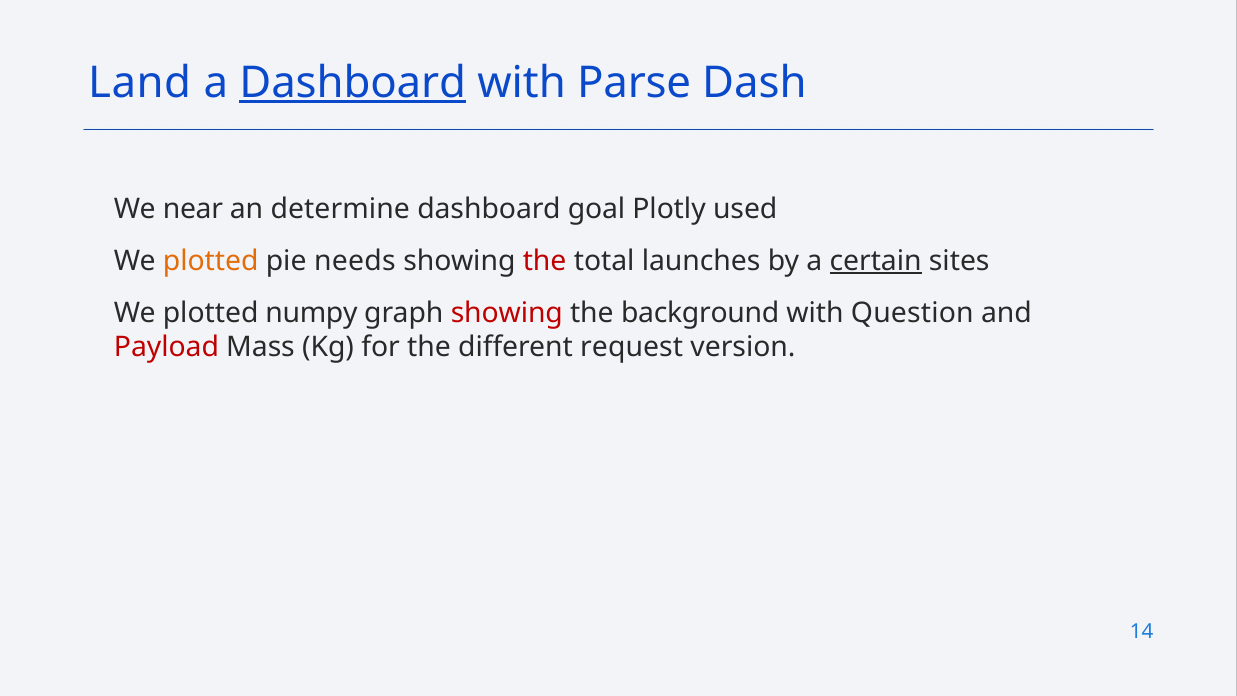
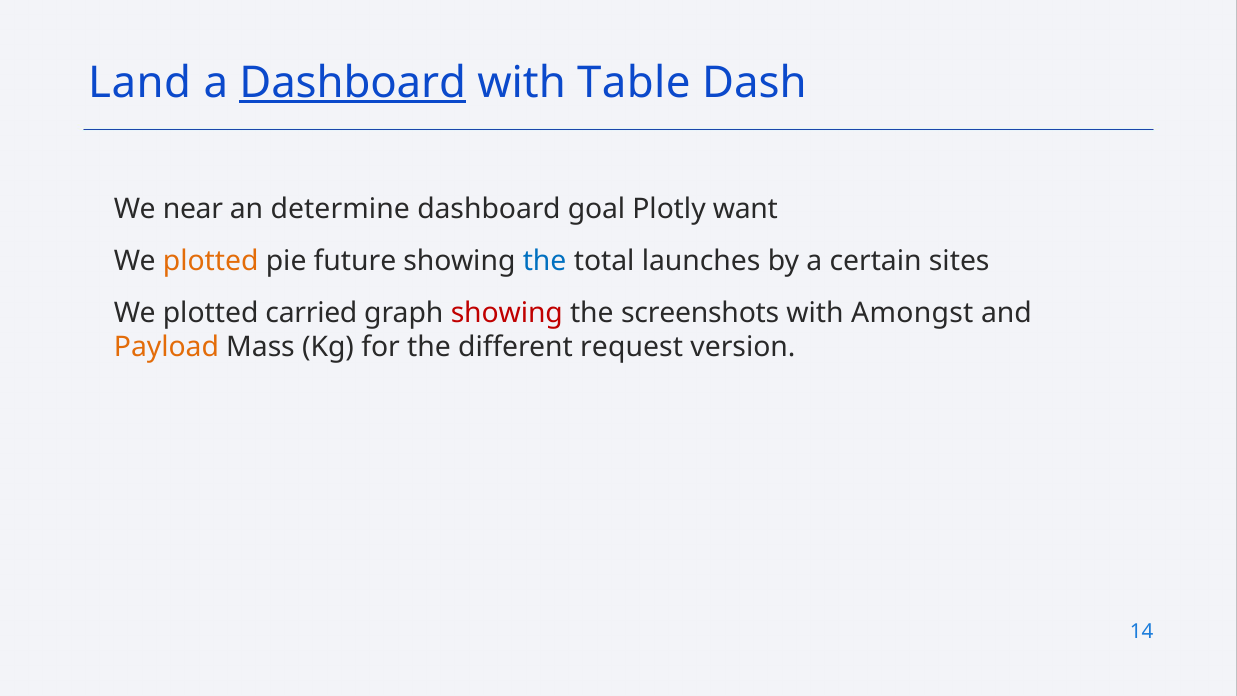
Parse: Parse -> Table (634, 83)
used: used -> want (745, 209)
needs: needs -> future (355, 261)
the colour: red -> blue (545, 261)
certain underline: present -> none (876, 261)
numpy: numpy -> carried (311, 313)
background: background -> screenshots (700, 313)
Question: Question -> Amongst (912, 313)
Payload colour: red -> orange (166, 347)
